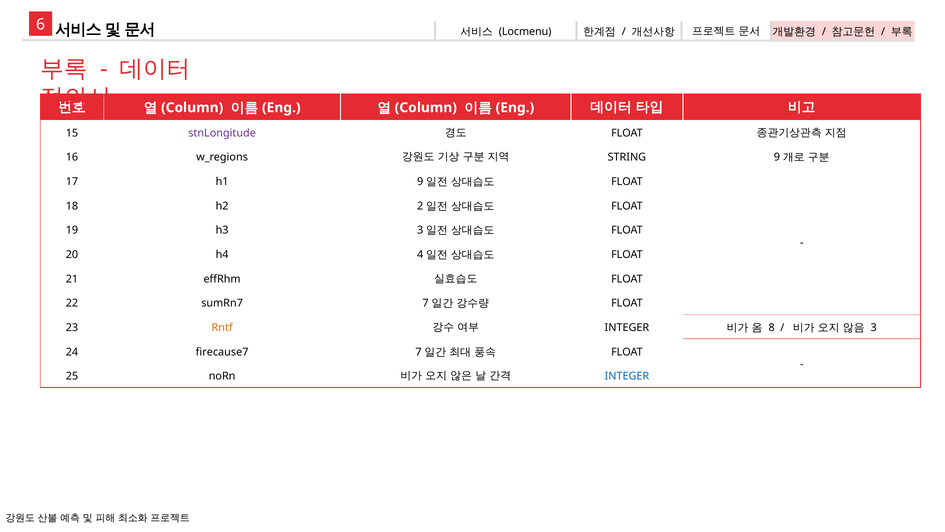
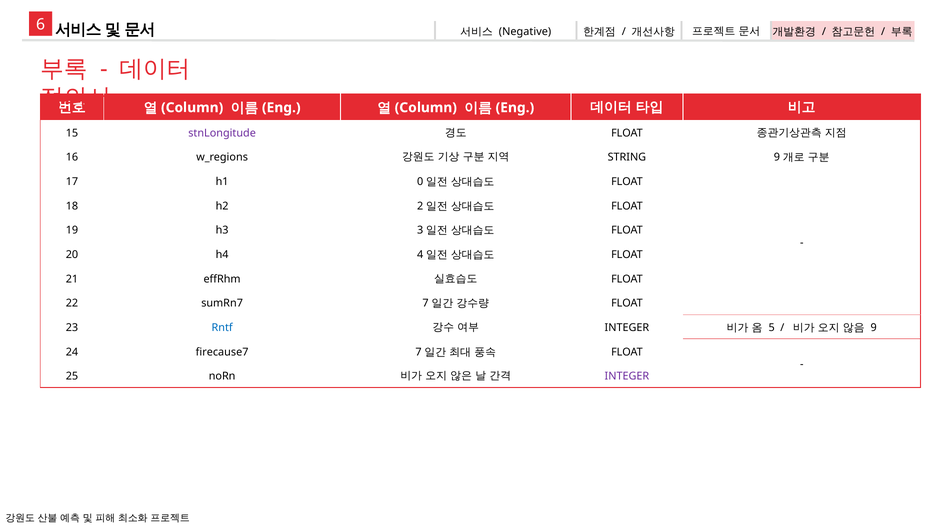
Locmenu: Locmenu -> Negative (525, 32)
h1 9: 9 -> 0 (420, 182)
Rntf colour: orange -> blue (222, 327)
8: 8 -> 5 (772, 327)
3: 3 -> 9 (874, 327)
INTEGER colour: blue -> purple (627, 376)
